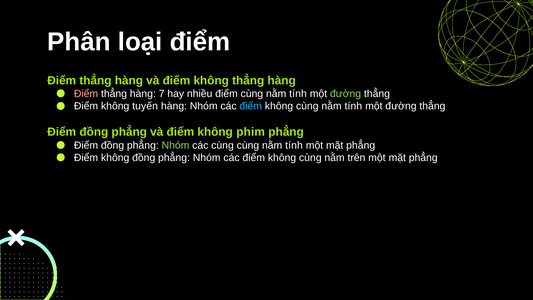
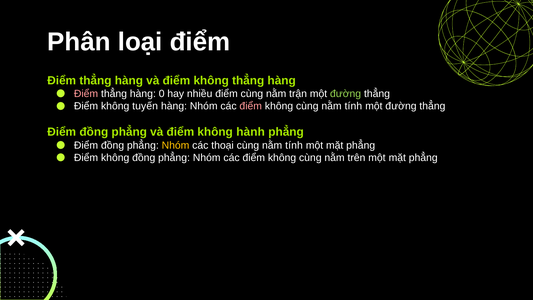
7: 7 -> 0 (162, 94)
điểm cùng nằm tính: tính -> trận (298, 94)
điểm colour: light blue -> pink (251, 106)
phim: phim -> hành (251, 132)
Nhóm colour: light green -> yellow (176, 145)
các cùng: cùng -> thoại (223, 145)
